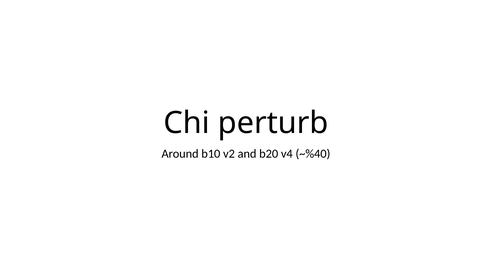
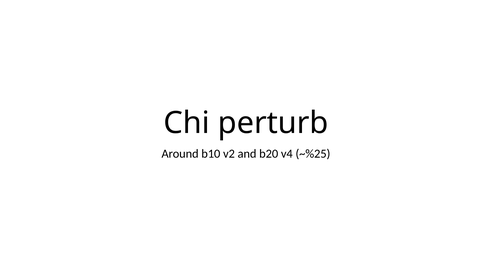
~%40: ~%40 -> ~%25 (313, 154)
